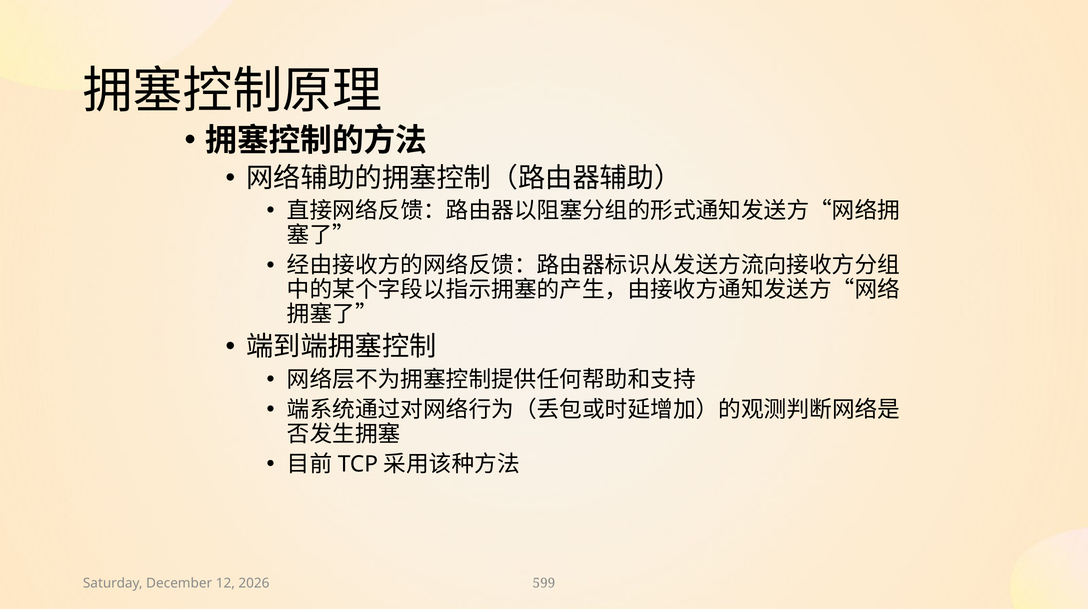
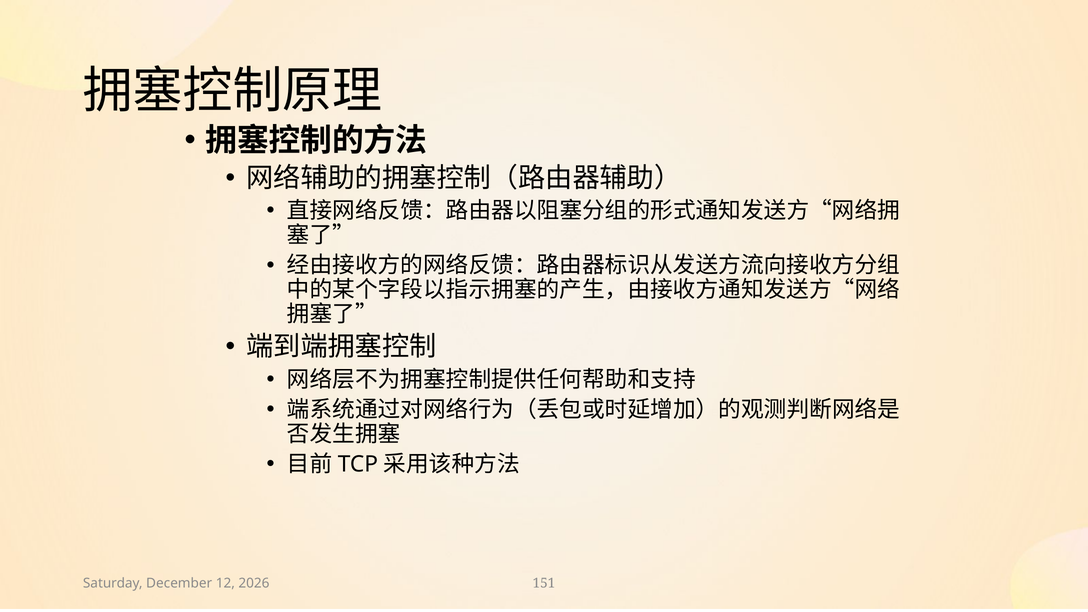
599: 599 -> 151 (544, 583)
